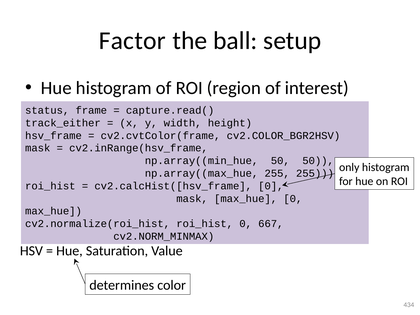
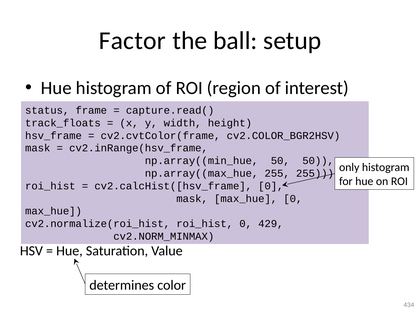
track_either: track_either -> track_floats (63, 123)
667: 667 -> 429 (271, 224)
